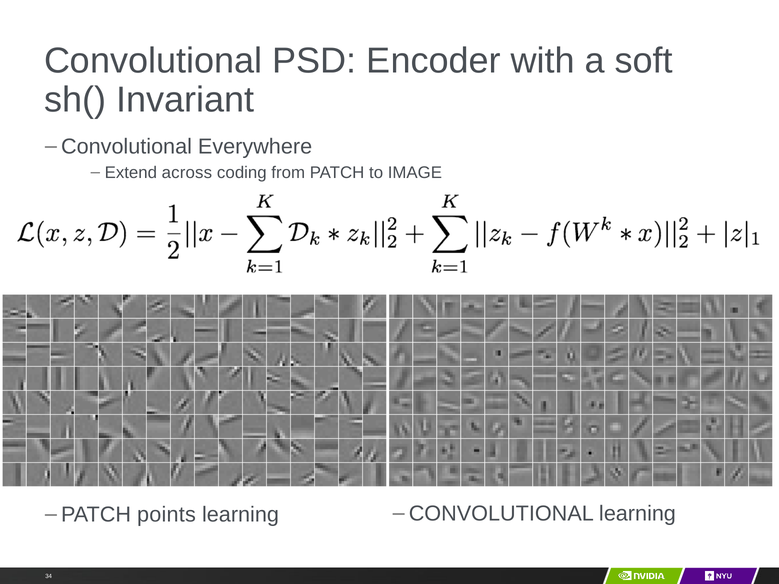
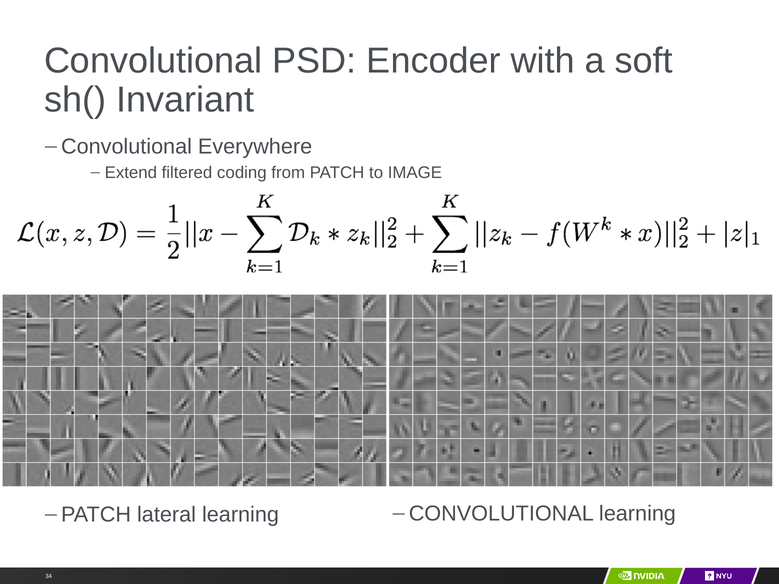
across: across -> filtered (187, 173)
points: points -> lateral (167, 515)
